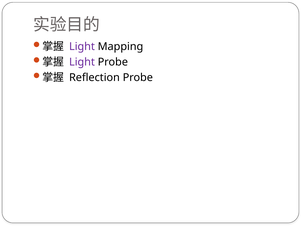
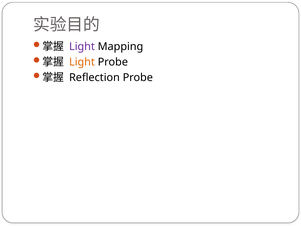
Light colour: purple -> orange (82, 62)
